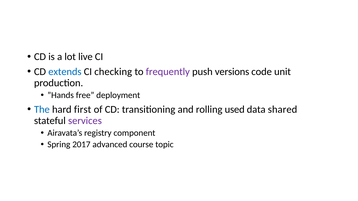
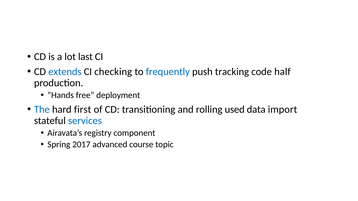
live: live -> last (85, 57)
frequently colour: purple -> blue (168, 72)
versions: versions -> tracking (232, 72)
unit: unit -> half (282, 72)
shared: shared -> import (283, 110)
services colour: purple -> blue (85, 121)
